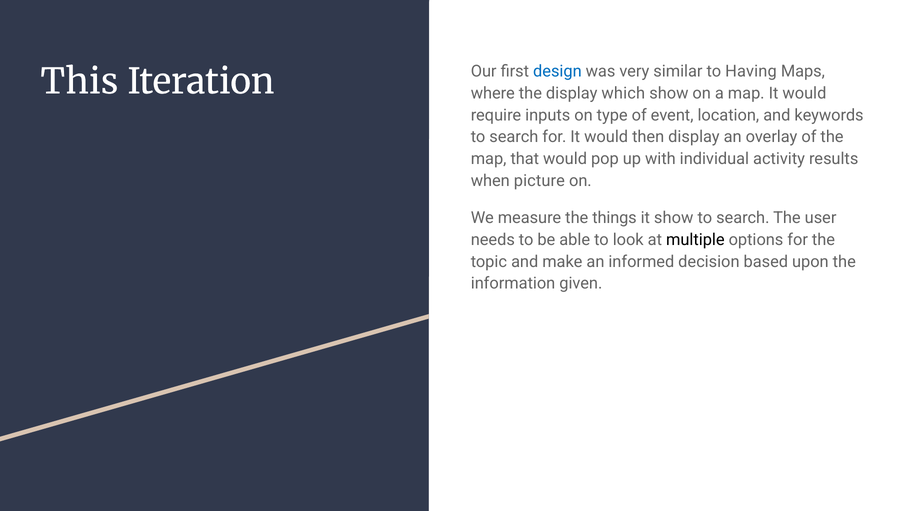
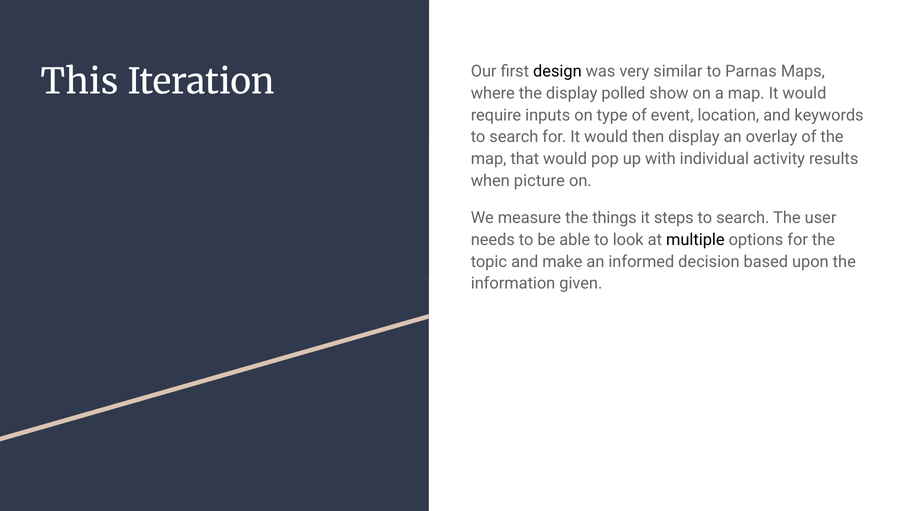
design colour: blue -> black (557, 71)
Having: Having -> Parnas (751, 71)
which: which -> polled (623, 93)
it show: show -> steps (674, 218)
